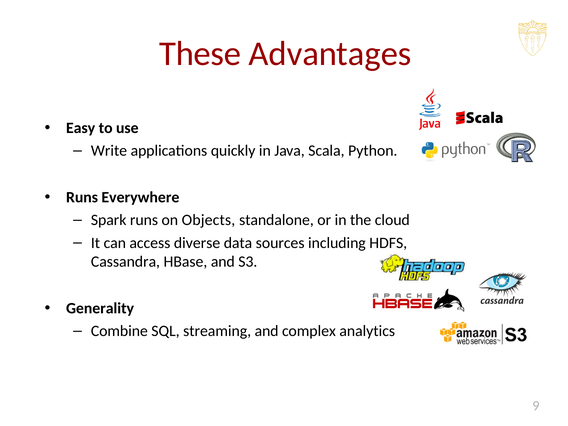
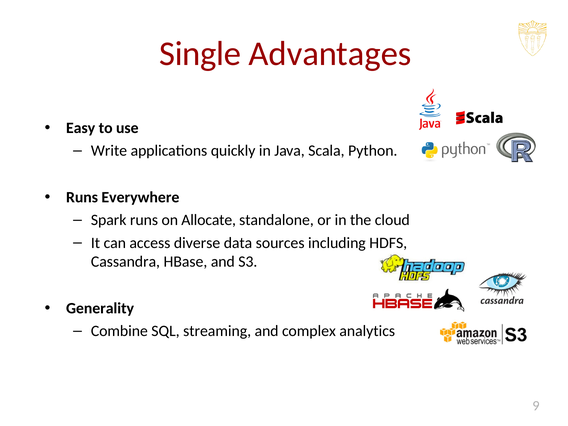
These: These -> Single (200, 54)
Objects: Objects -> Allocate (209, 220)
